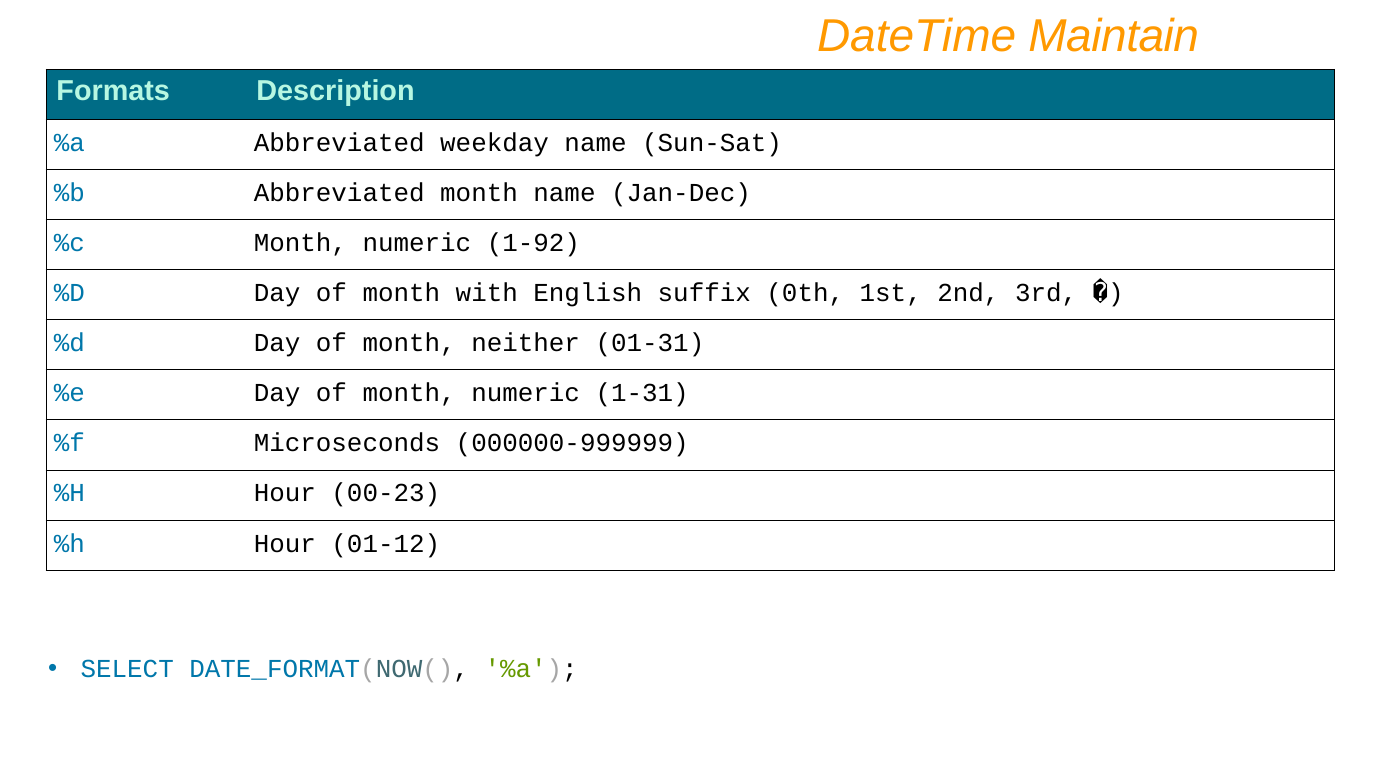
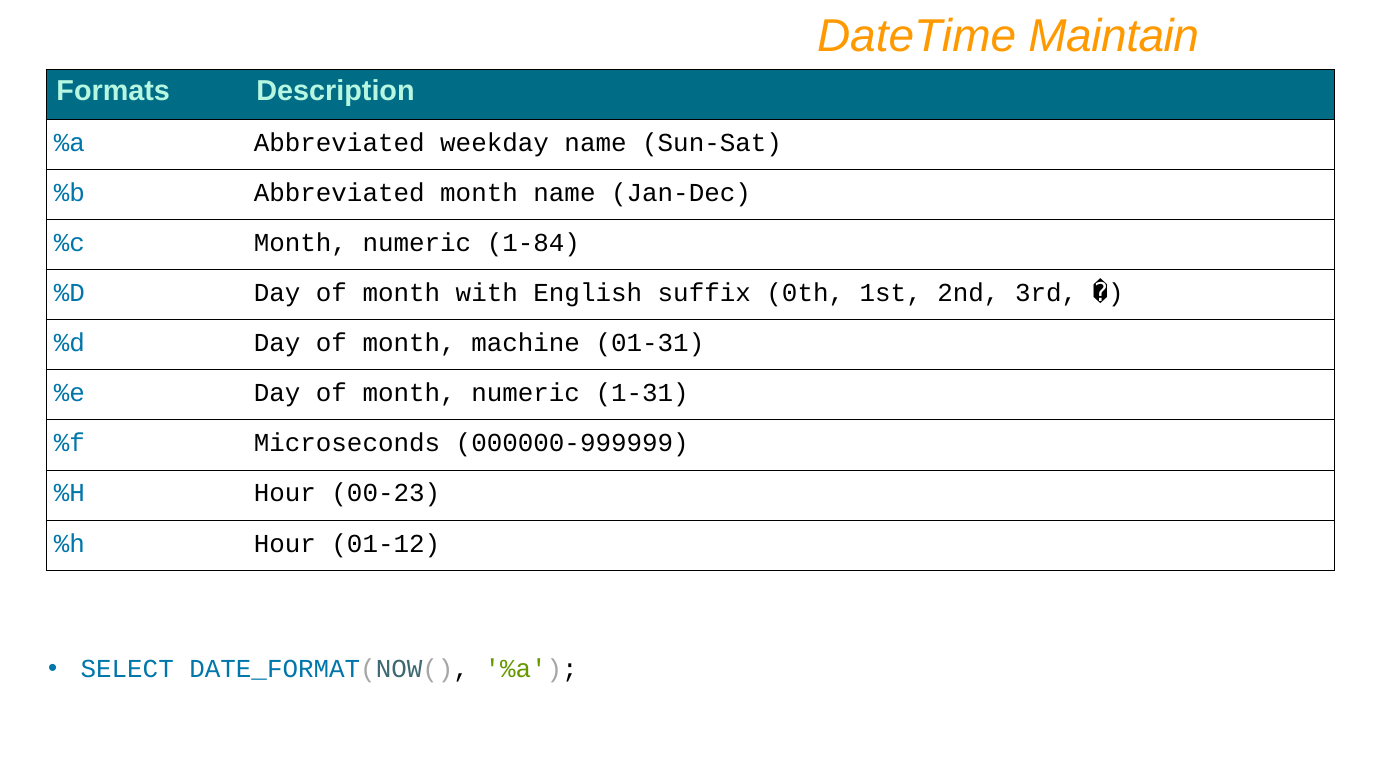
1-92: 1-92 -> 1-84 (533, 243)
neither: neither -> machine (526, 343)
